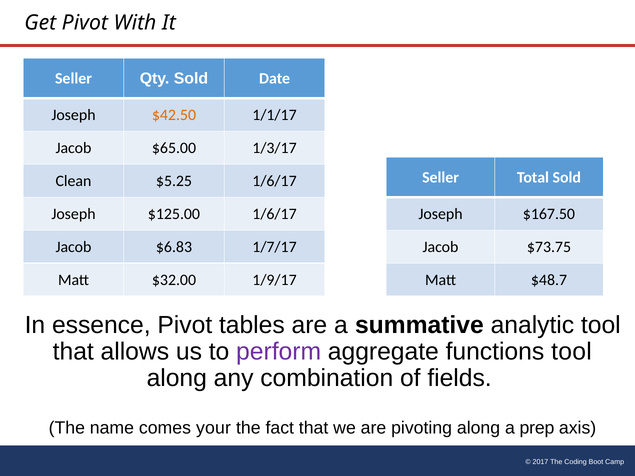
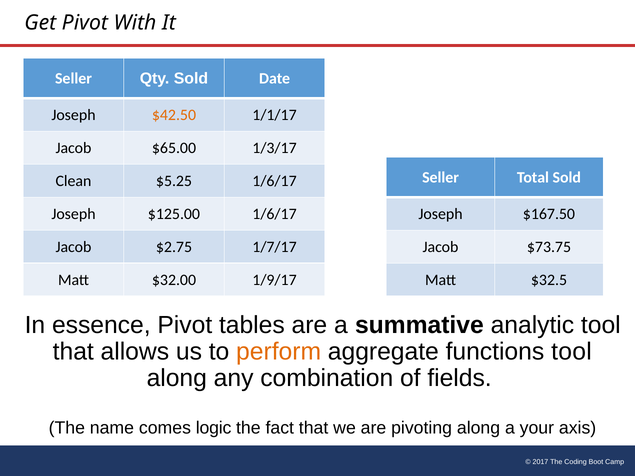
$6.83: $6.83 -> $2.75 (174, 247)
$48.7: $48.7 -> $32.5 (549, 280)
perform colour: purple -> orange (279, 352)
your: your -> logic (214, 428)
prep: prep -> your (537, 428)
